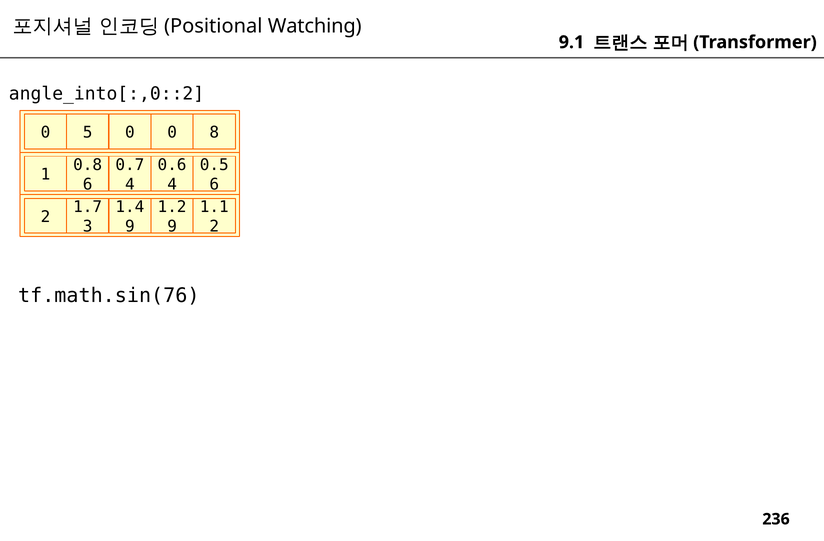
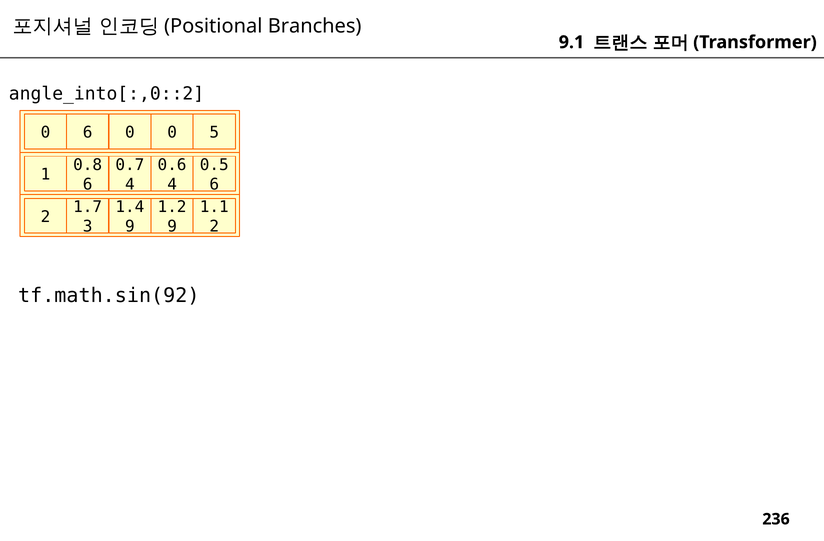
Watching: Watching -> Branches (315, 26)
0 5: 5 -> 6 (88, 133)
8: 8 -> 5 (214, 133)
tf.math.sin(76: tf.math.sin(76 -> tf.math.sin(92 (109, 296)
